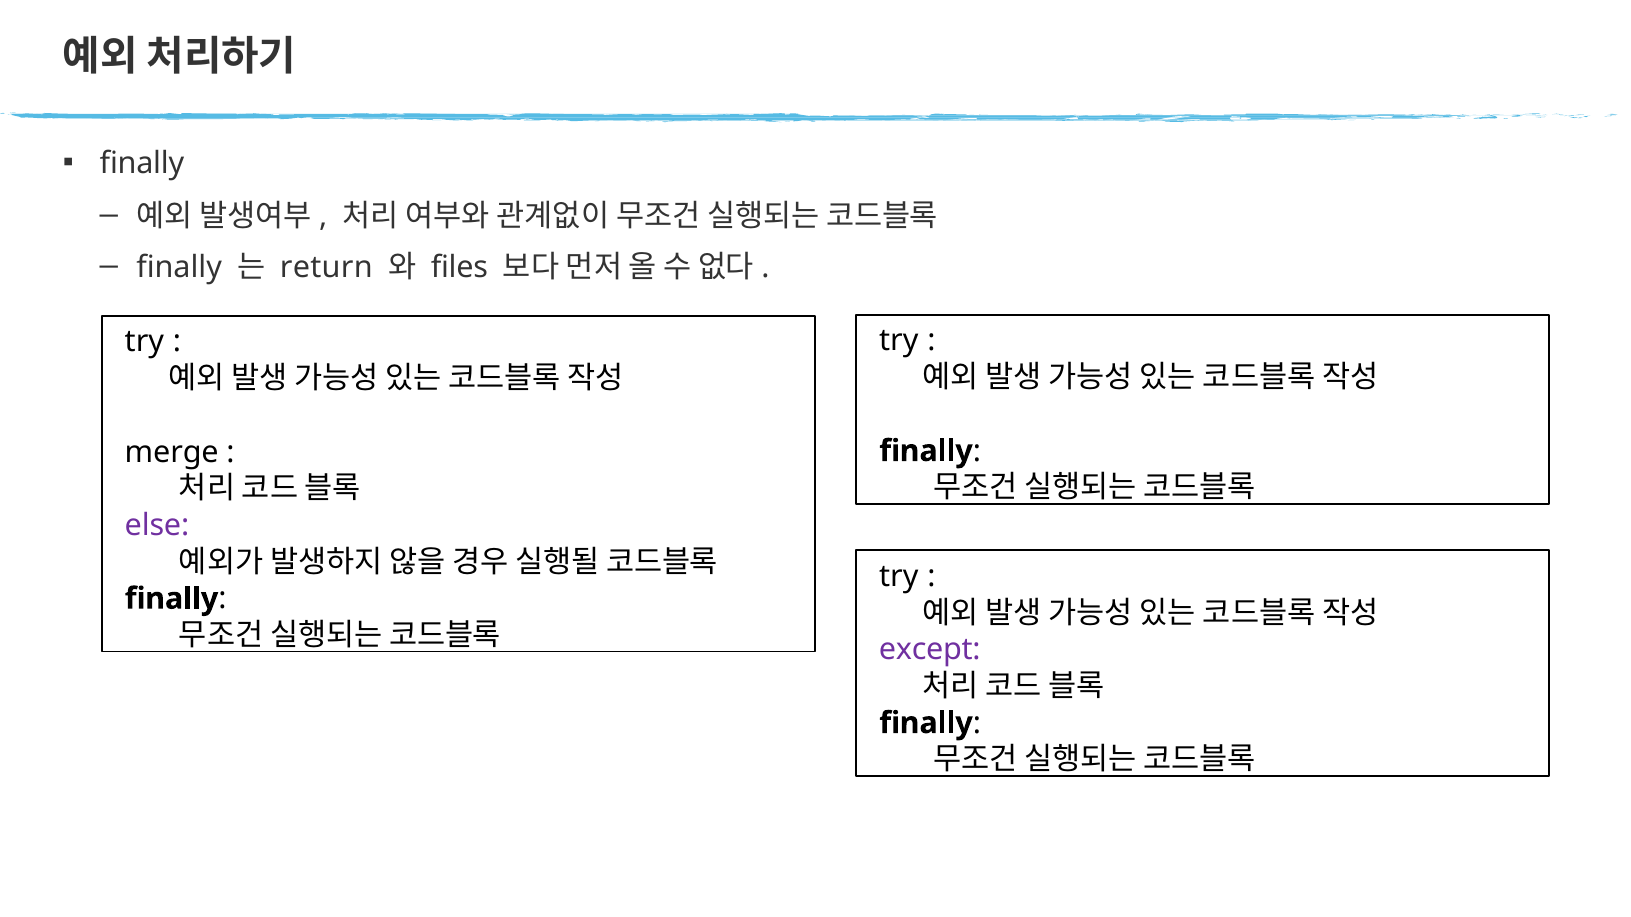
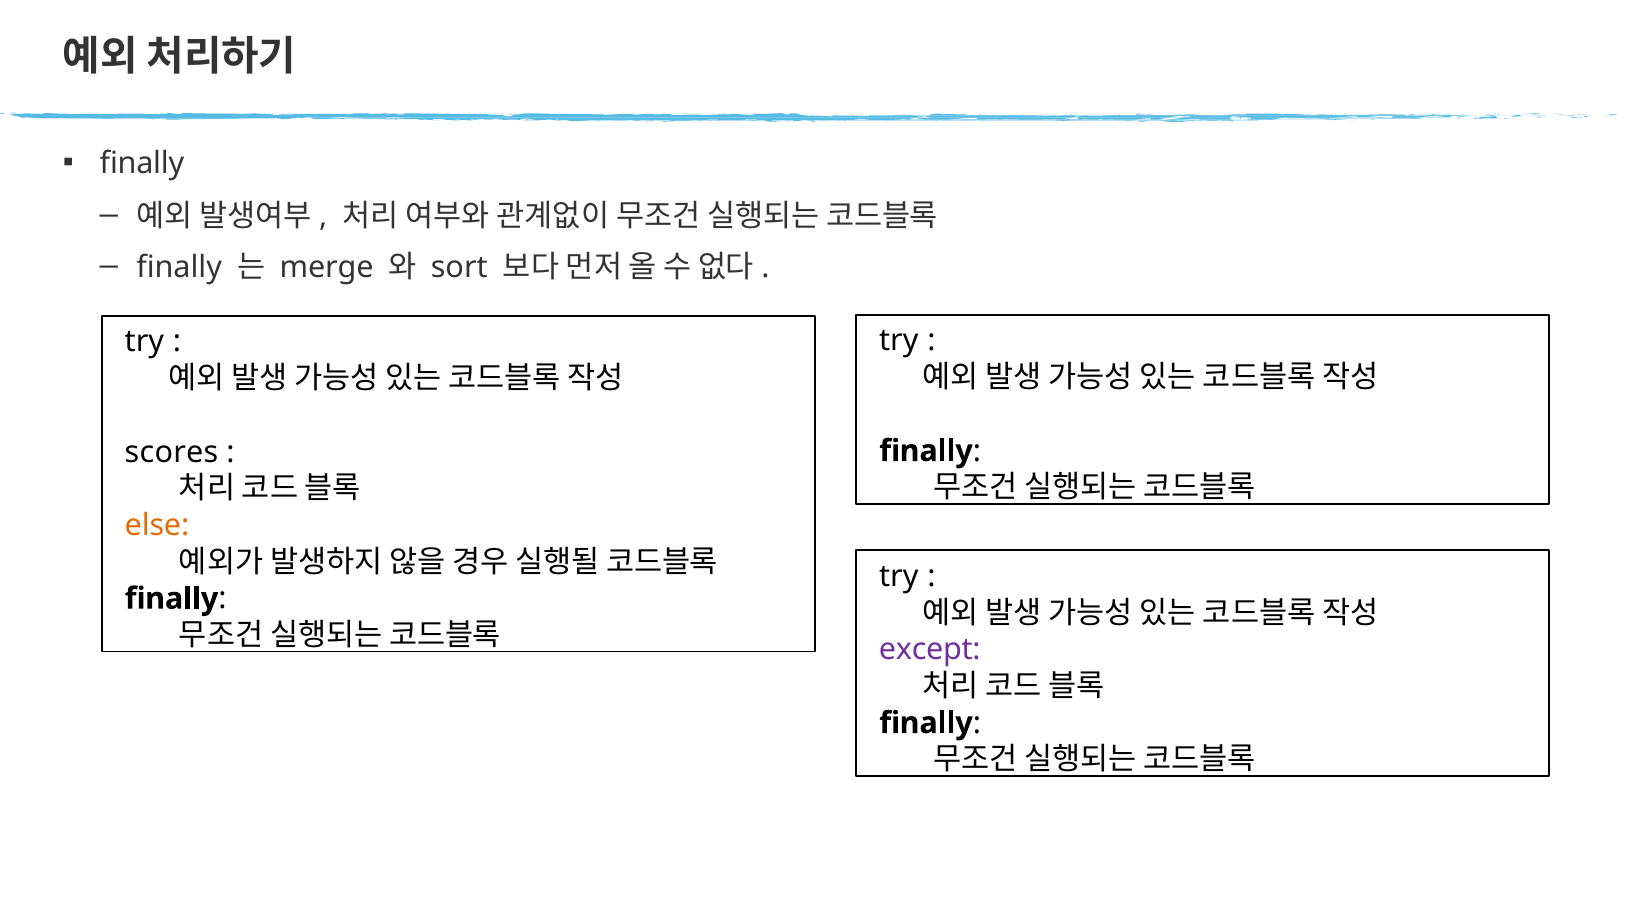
return: return -> merge (327, 267)
files: files -> sort (459, 267)
merge: merge -> scores (172, 452)
else colour: purple -> orange (157, 526)
